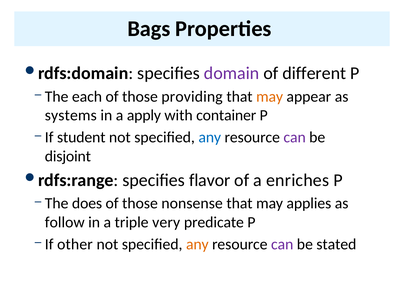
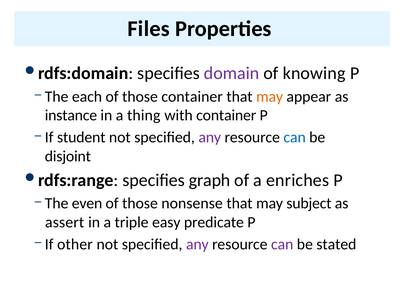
Bags: Bags -> Files (149, 29)
different: different -> knowing (314, 73)
those providing: providing -> container (192, 97)
systems: systems -> instance (71, 115)
apply: apply -> thing (144, 115)
any colour: blue -> purple (210, 137)
can colour: purple -> blue (295, 137)
flavor: flavor -> graph (210, 180)
does: does -> even (87, 203)
applies: applies -> subject (309, 203)
follow: follow -> assert (65, 222)
very: very -> easy (166, 222)
any colour: orange -> purple (197, 244)
